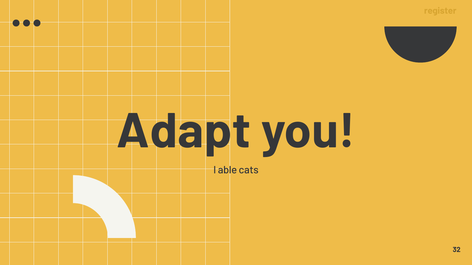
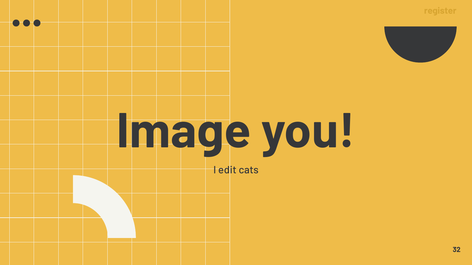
Adapt: Adapt -> Image (184, 132)
able: able -> edit (227, 170)
